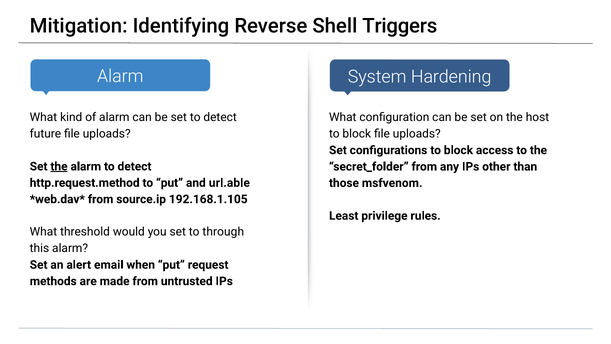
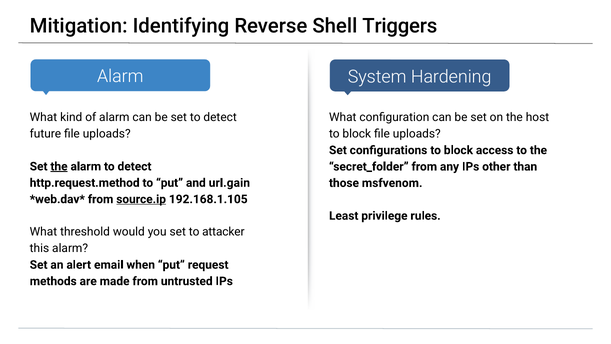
url.able: url.able -> url.gain (229, 183)
source.ip underline: none -> present (141, 199)
through: through -> attacker (223, 232)
